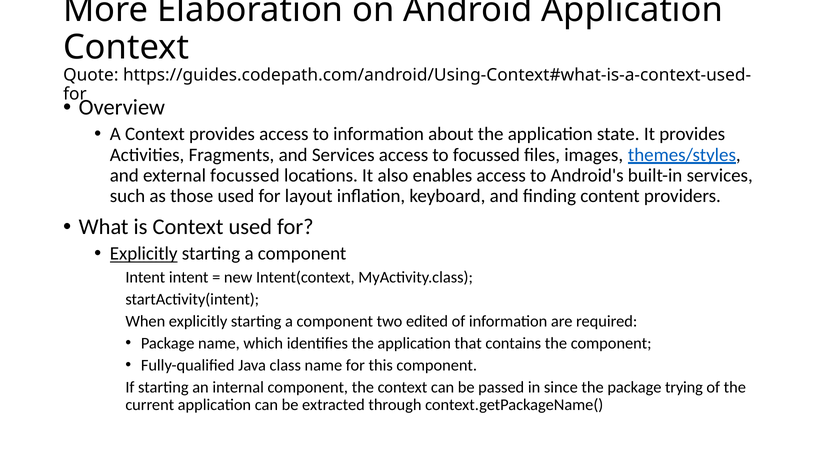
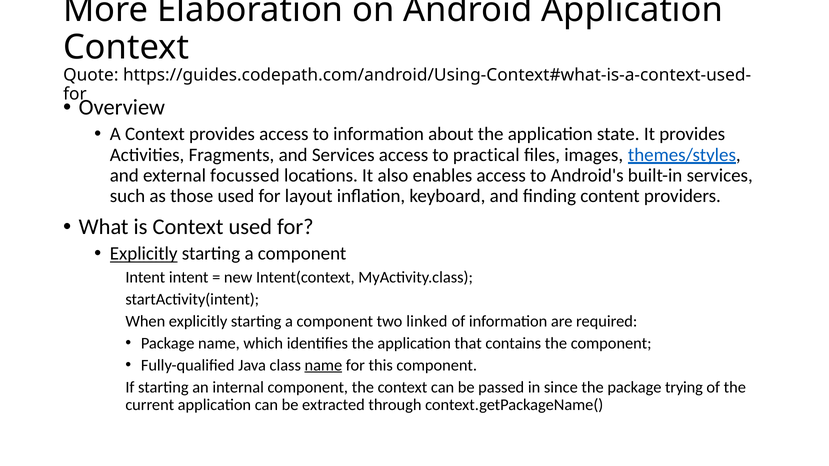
to focussed: focussed -> practical (486, 155)
edited: edited -> linked (427, 321)
name underline: none -> present (323, 365)
